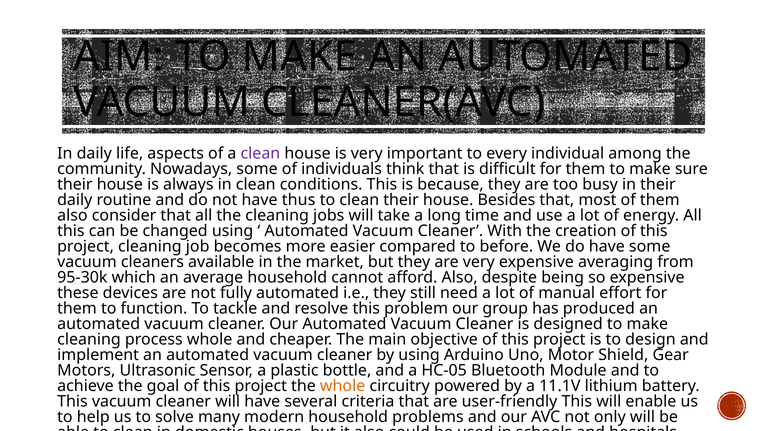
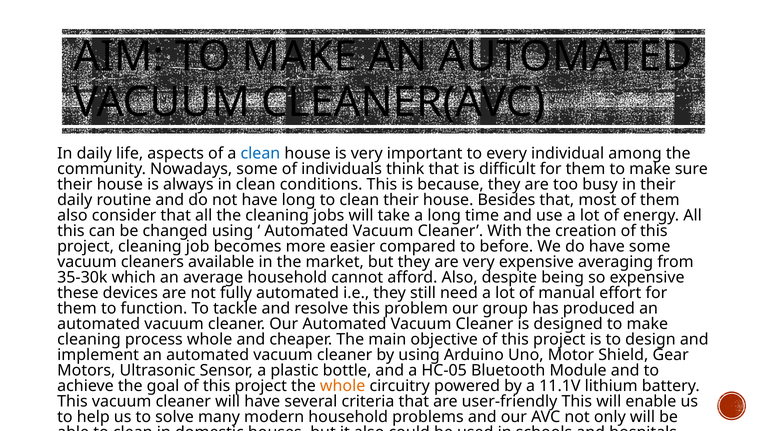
clean colour: purple -> blue (260, 153)
have thus: thus -> long (299, 200)
95-30k: 95-30k -> 35-30k (82, 278)
